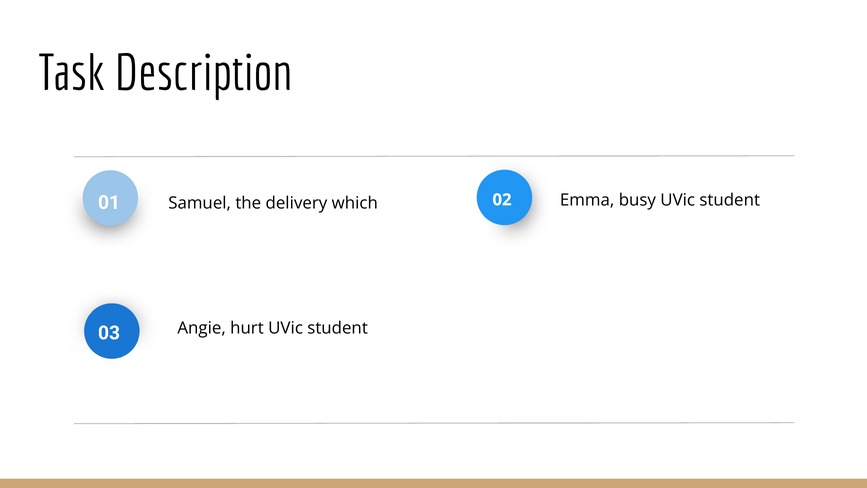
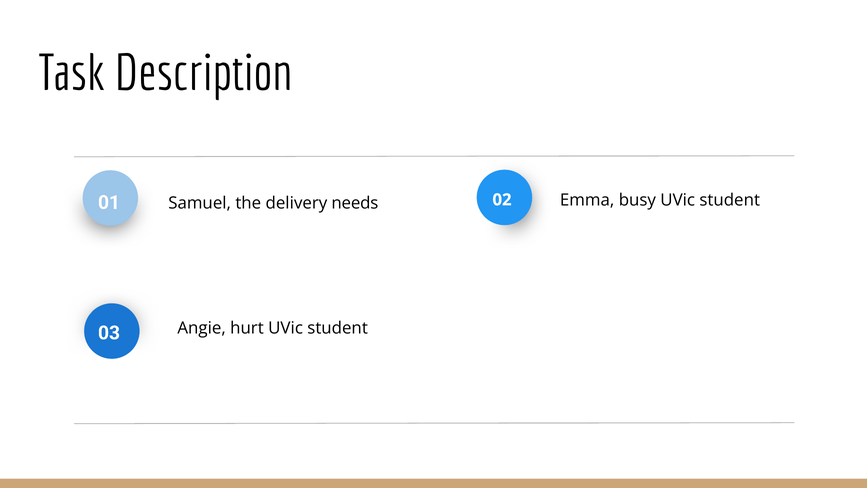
which: which -> needs (355, 203)
